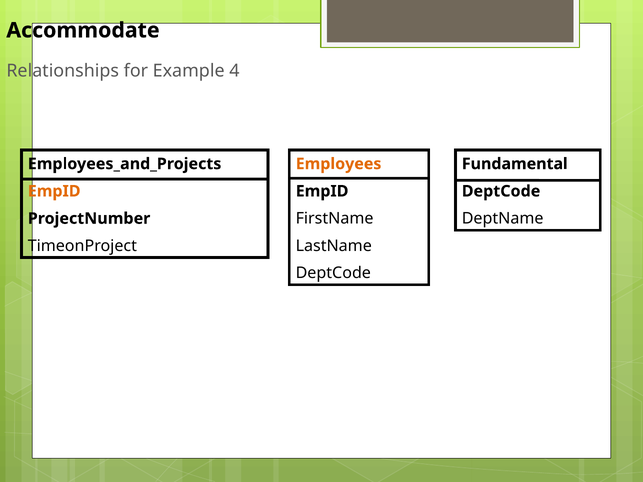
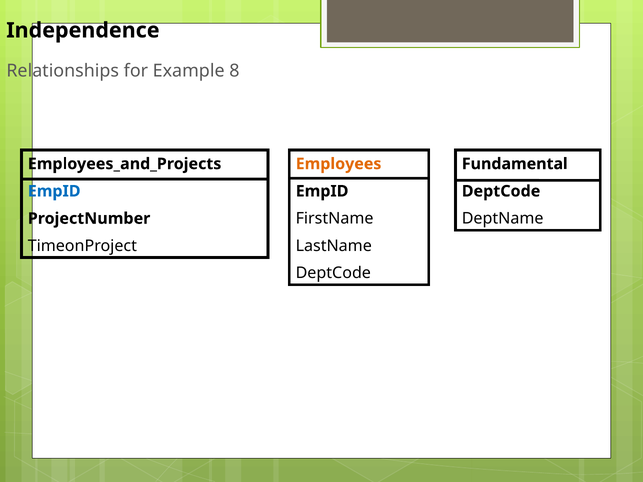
Accommodate: Accommodate -> Independence (83, 30)
4: 4 -> 8 (234, 71)
EmpID colour: orange -> blue (54, 191)
